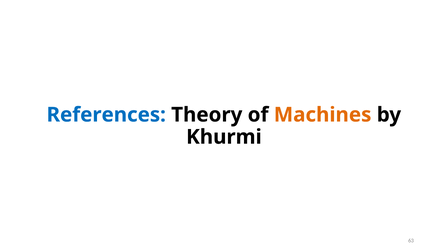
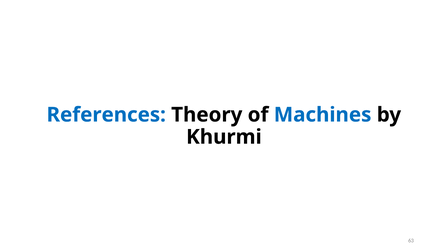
Machines colour: orange -> blue (323, 115)
